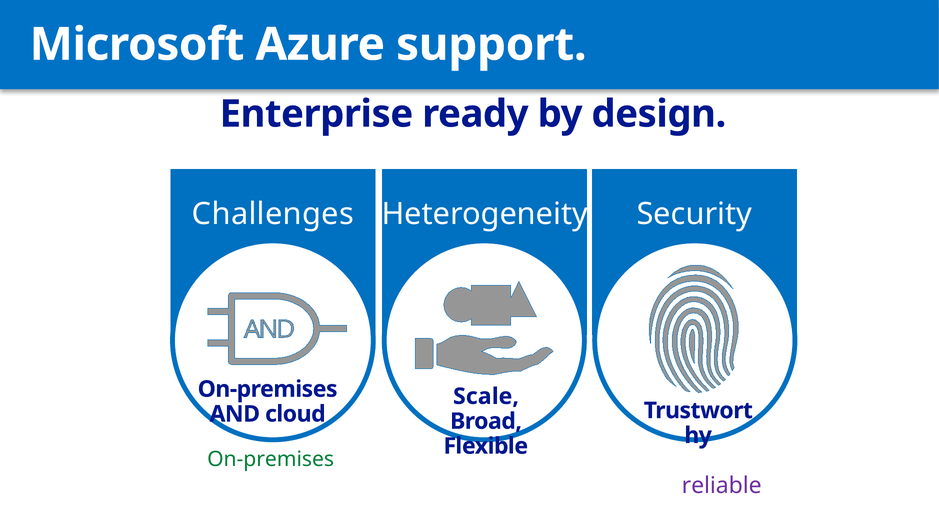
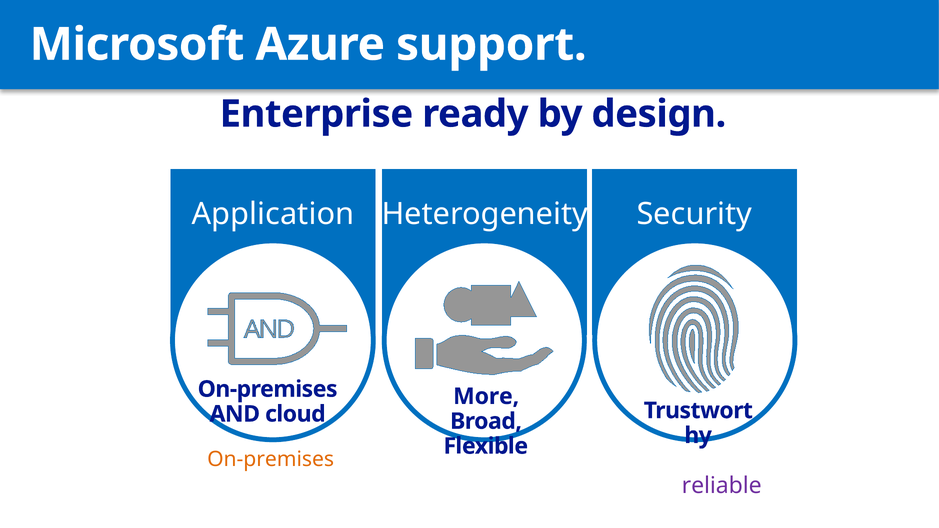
Challenges: Challenges -> Application (273, 214)
Scale: Scale -> More (486, 397)
On-premises colour: green -> orange (271, 460)
